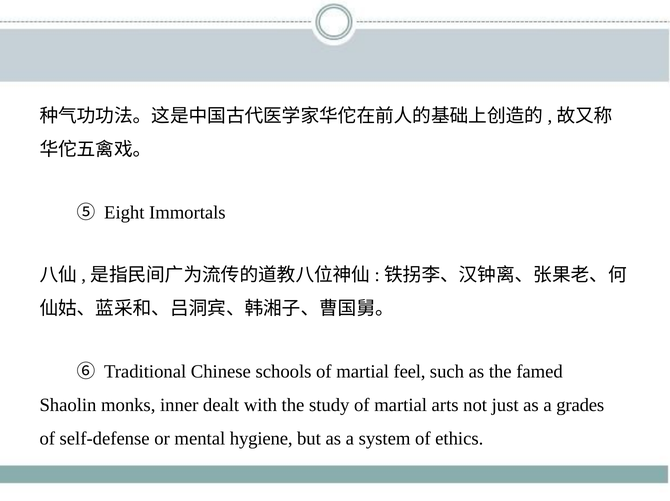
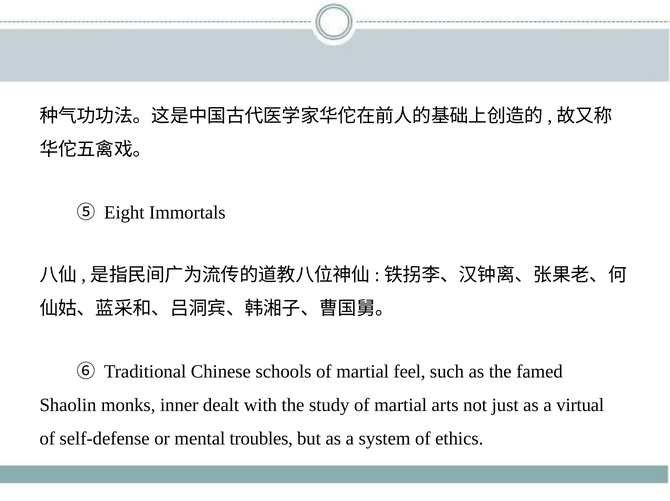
grades: grades -> virtual (580, 405)
hygiene: hygiene -> troubles (261, 439)
